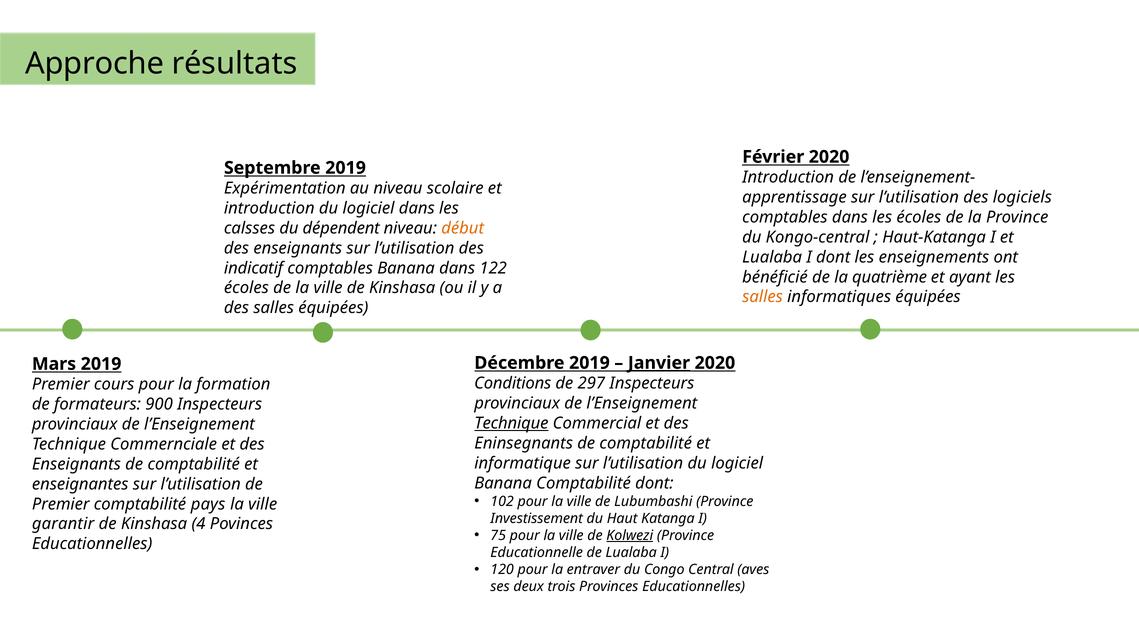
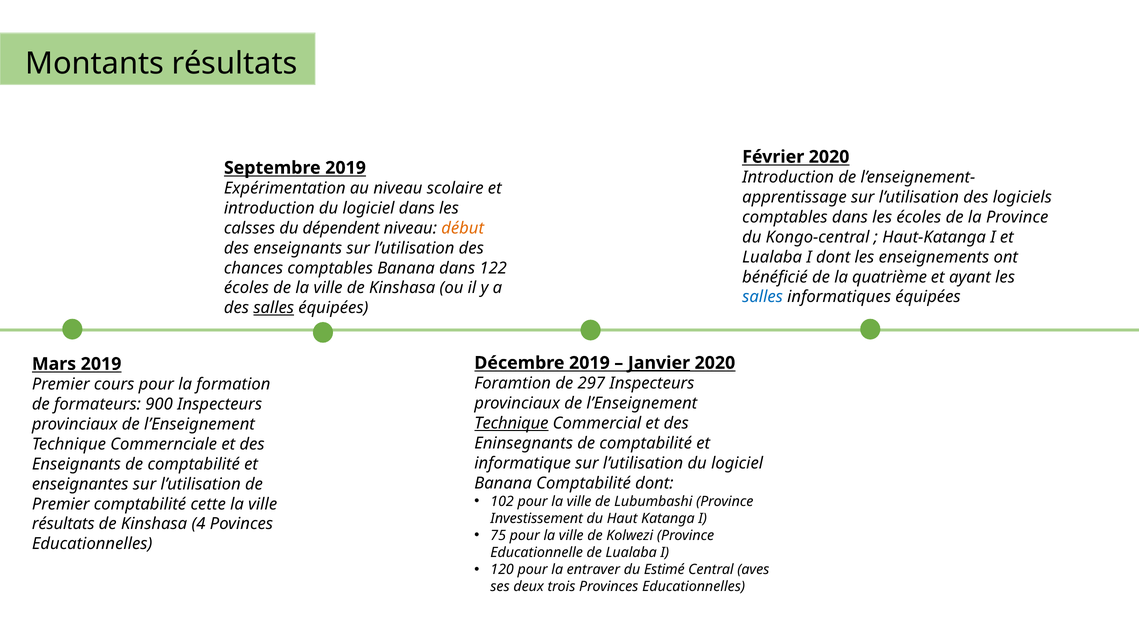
Approche: Approche -> Montants (95, 64)
indicatif: indicatif -> chances (254, 268)
salles colour: orange -> blue (763, 297)
salles underline: none -> present (274, 308)
Conditions: Conditions -> Foramtion (513, 384)
pays: pays -> cette (208, 505)
garantir: garantir -> résultats (63, 525)
Kolwezi underline: present -> none (630, 536)
Congo: Congo -> Estimé (664, 570)
